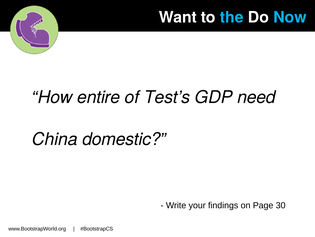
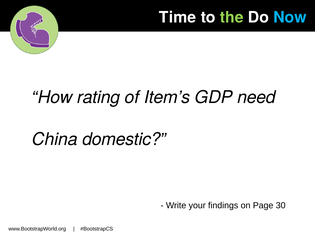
Want: Want -> Time (178, 17)
the colour: light blue -> light green (232, 17)
entire: entire -> rating (99, 97)
Test’s: Test’s -> Item’s (167, 97)
